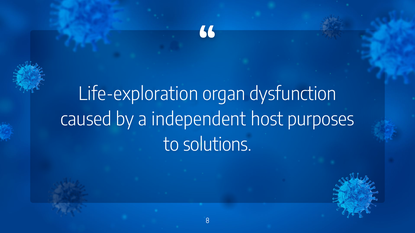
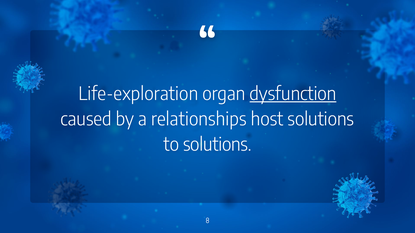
dysfunction underline: none -> present (293, 94)
independent: independent -> relationships (199, 120)
host purposes: purposes -> solutions (321, 120)
